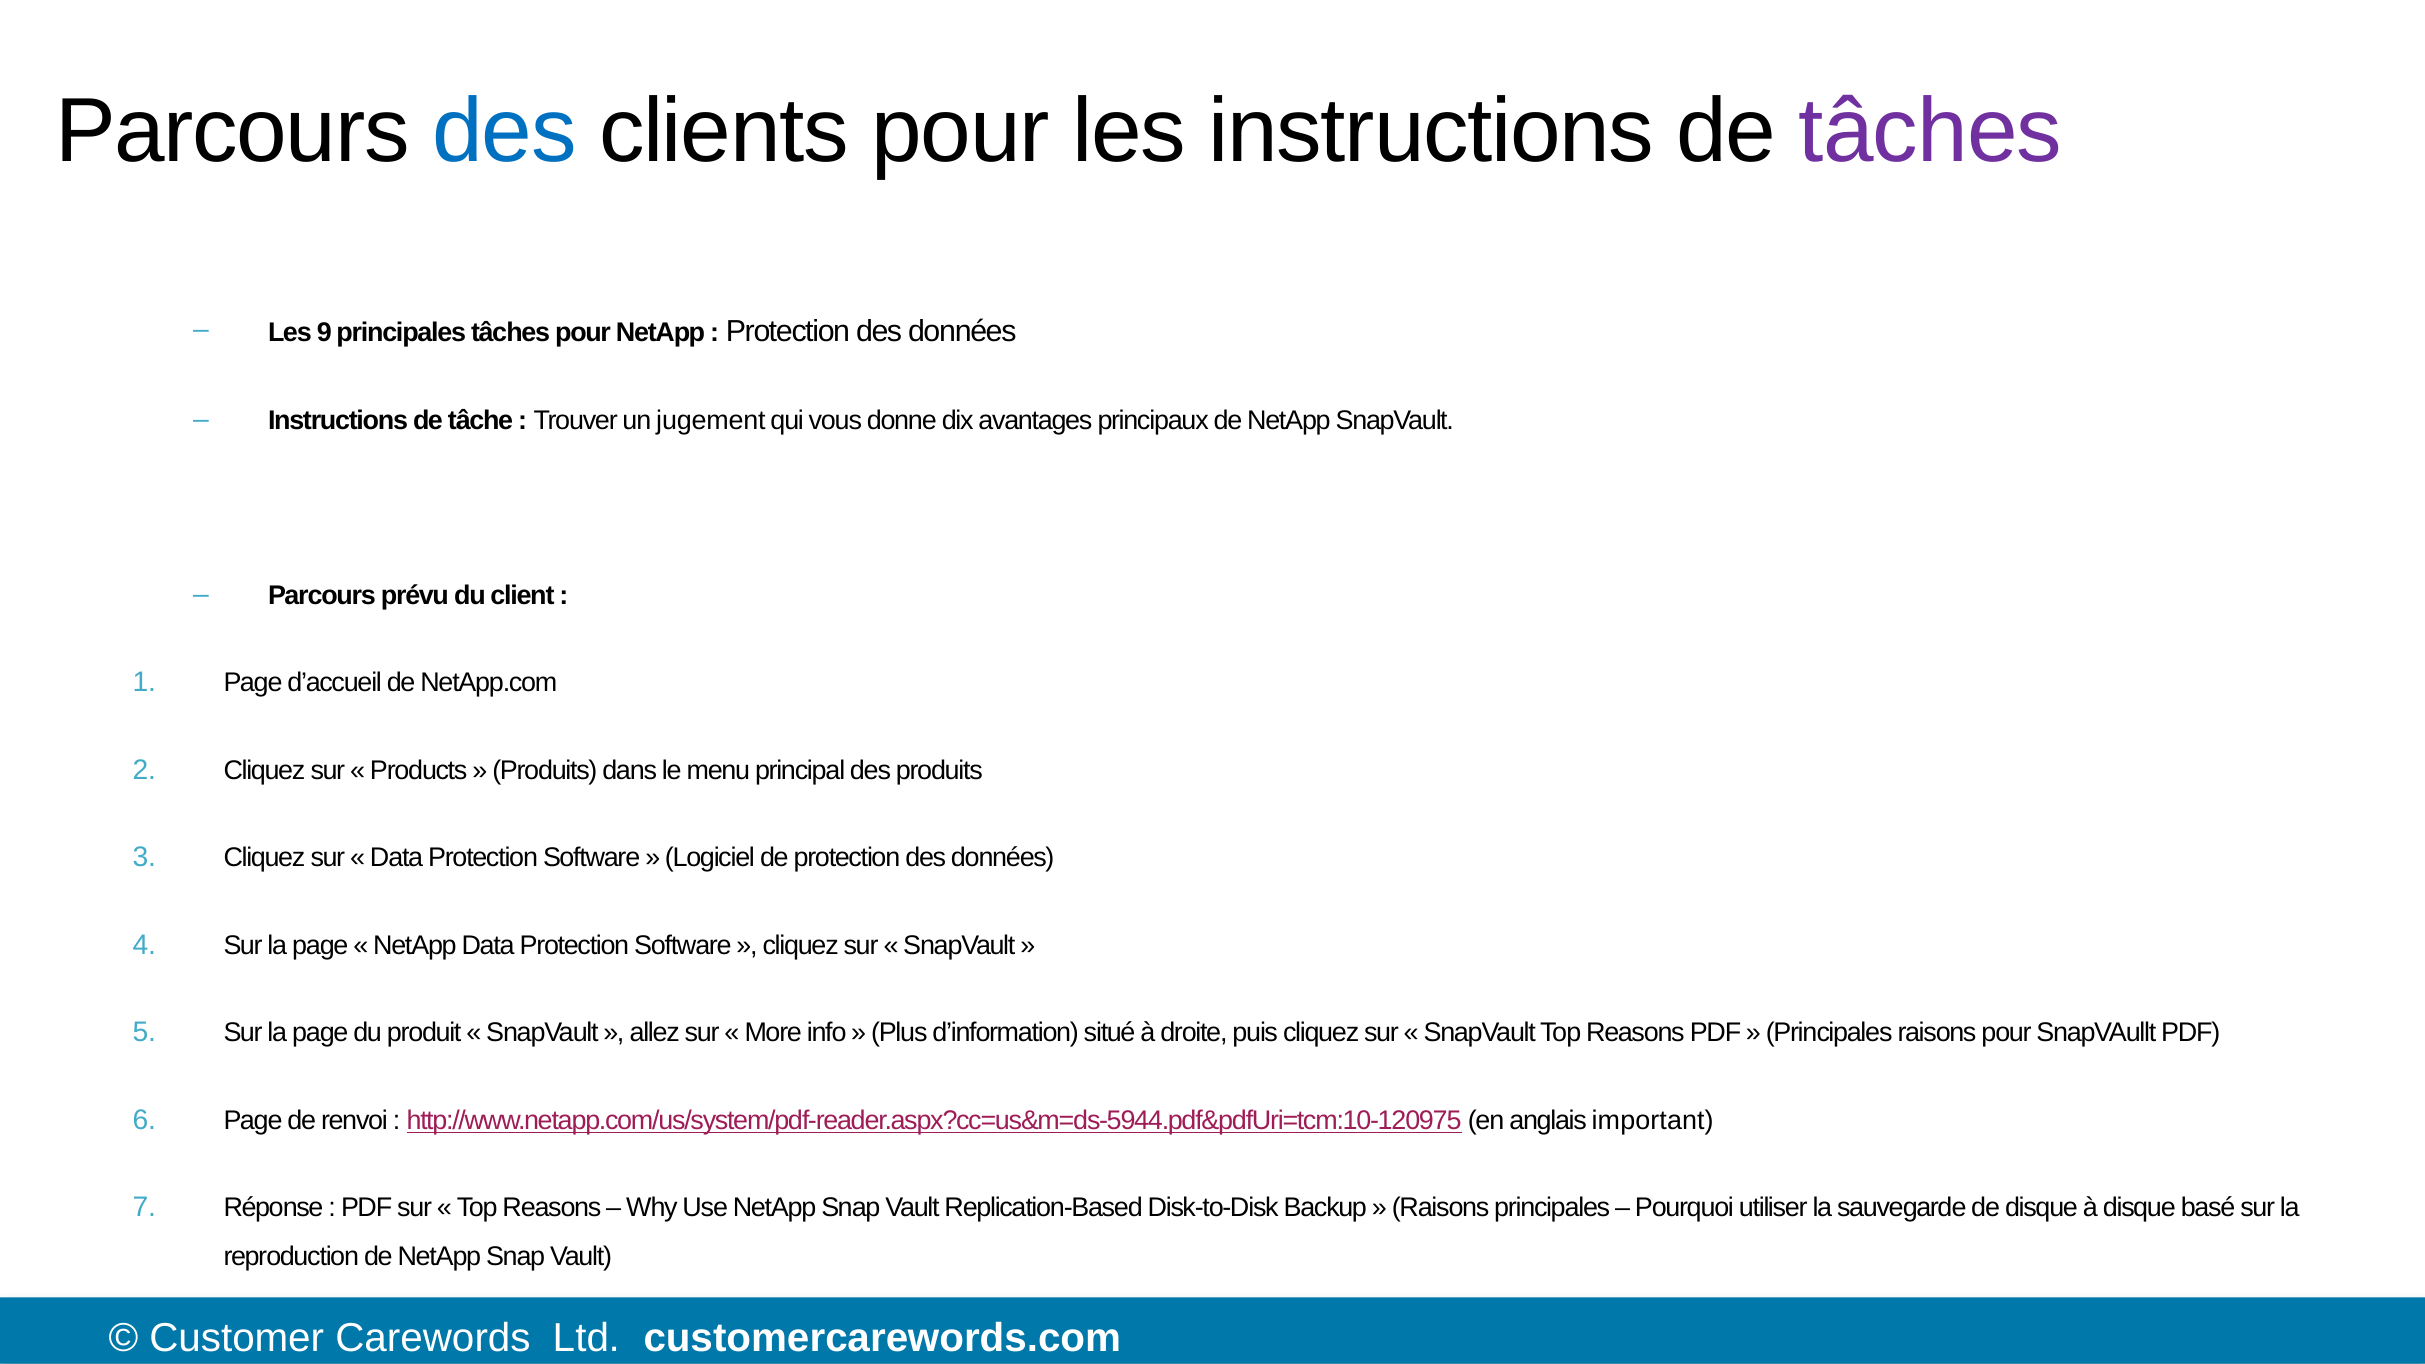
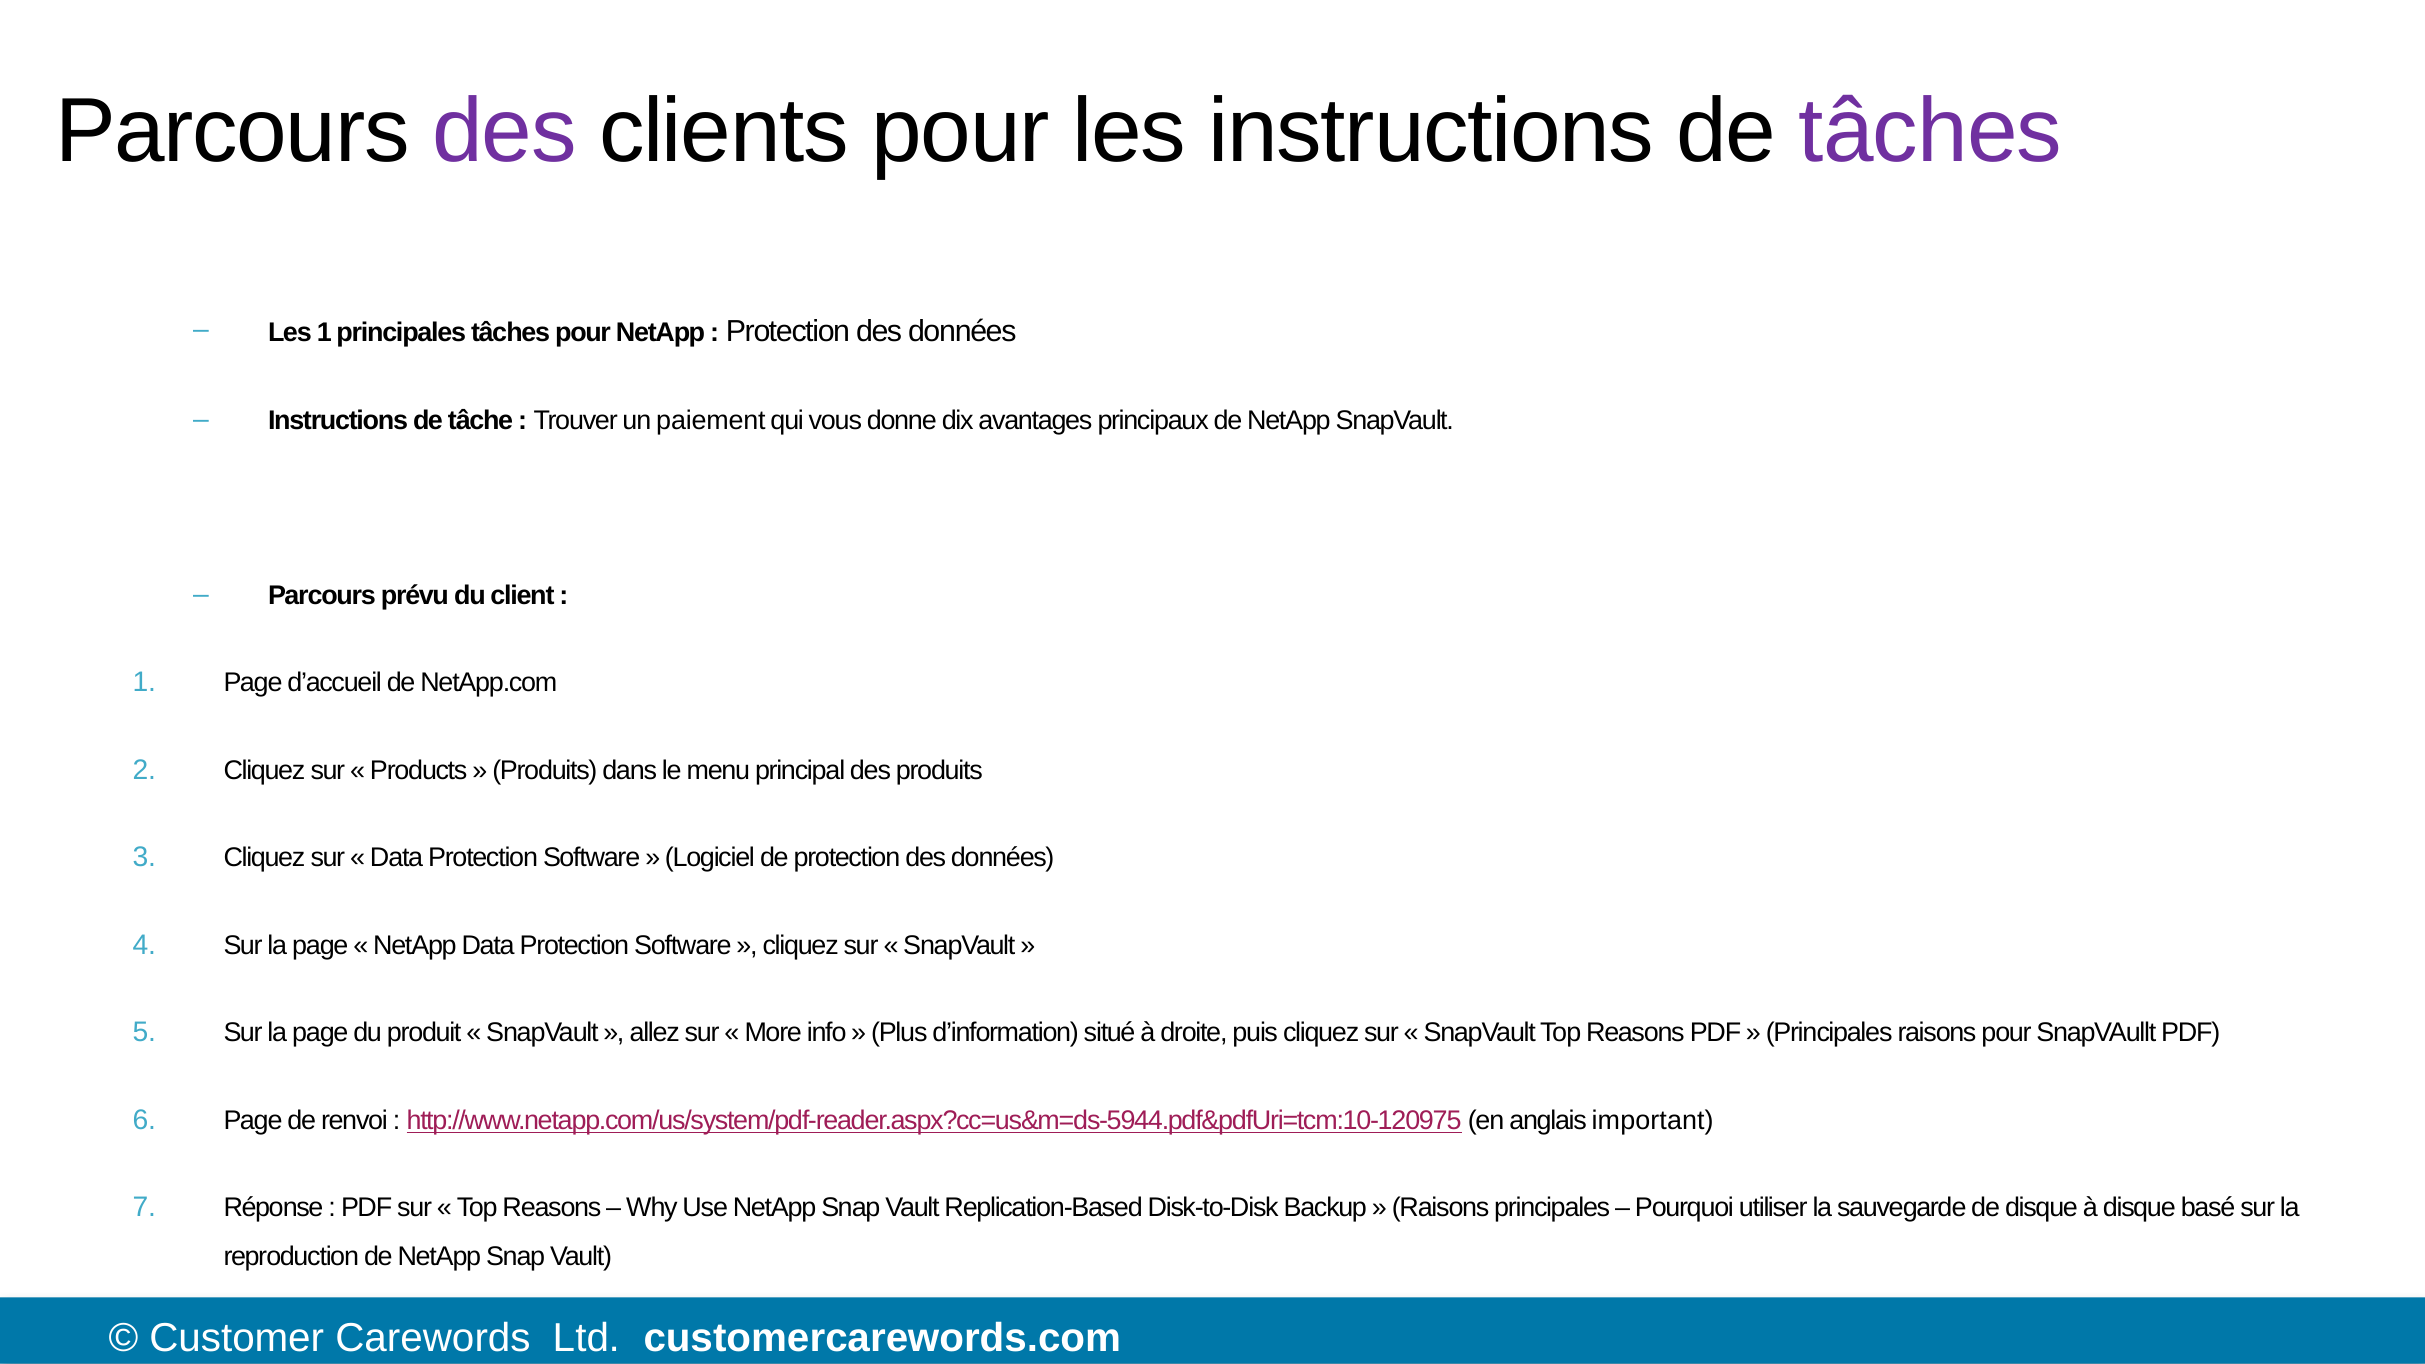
des colour: blue -> purple (505, 132)
Les 9: 9 -> 1 (324, 333)
jugement: jugement -> paiement (711, 421)
